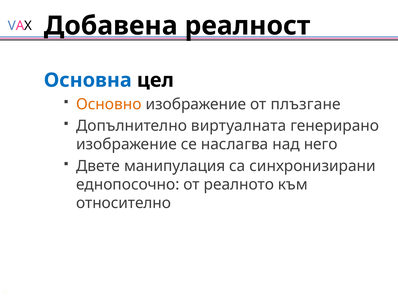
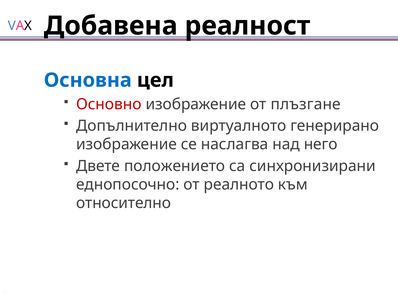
Основно colour: orange -> red (109, 104)
виртуалната: виртуалната -> виртуалното (239, 126)
манипулация: манипулация -> положението (175, 166)
